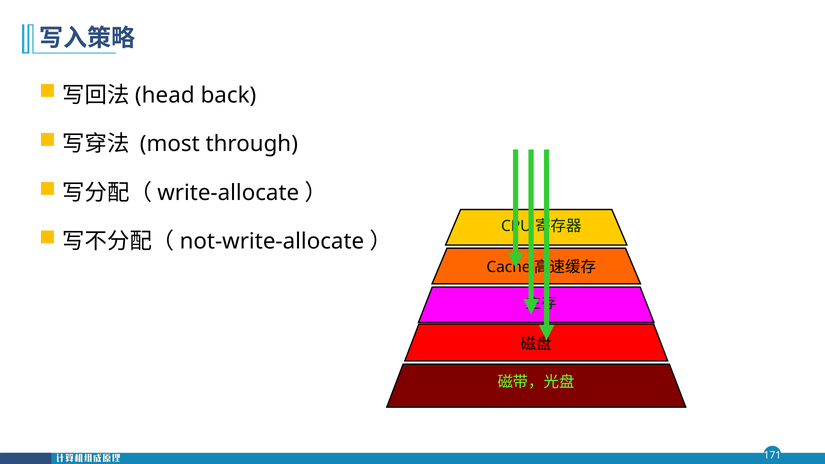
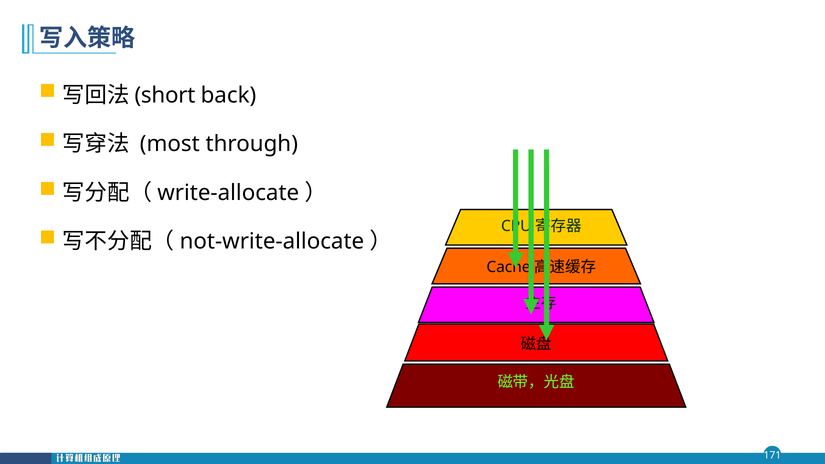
head: head -> short (165, 95)
